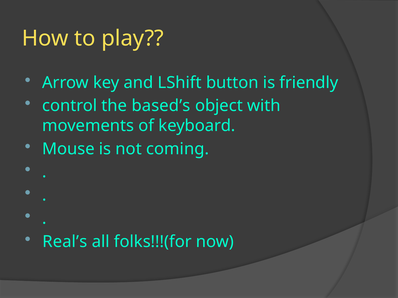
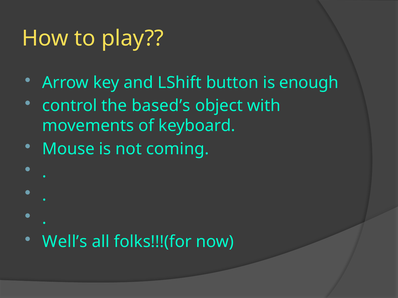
friendly: friendly -> enough (309, 83)
Real’s: Real’s -> Well’s (65, 242)
